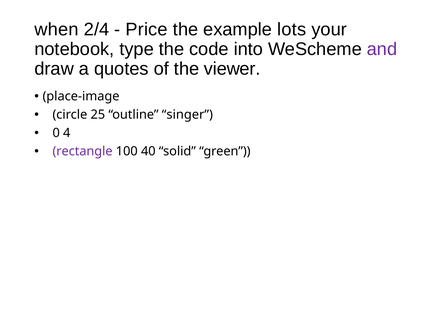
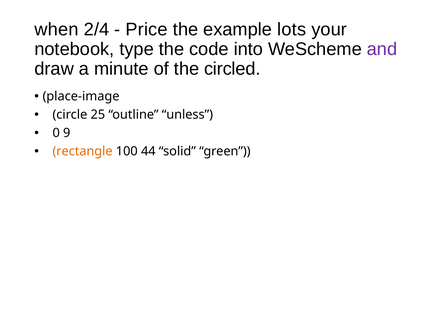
quotes: quotes -> minute (121, 69)
viewer: viewer -> circled (232, 69)
singer: singer -> unless (187, 115)
4: 4 -> 9 (67, 133)
rectangle colour: purple -> orange (83, 151)
40: 40 -> 44 (148, 151)
